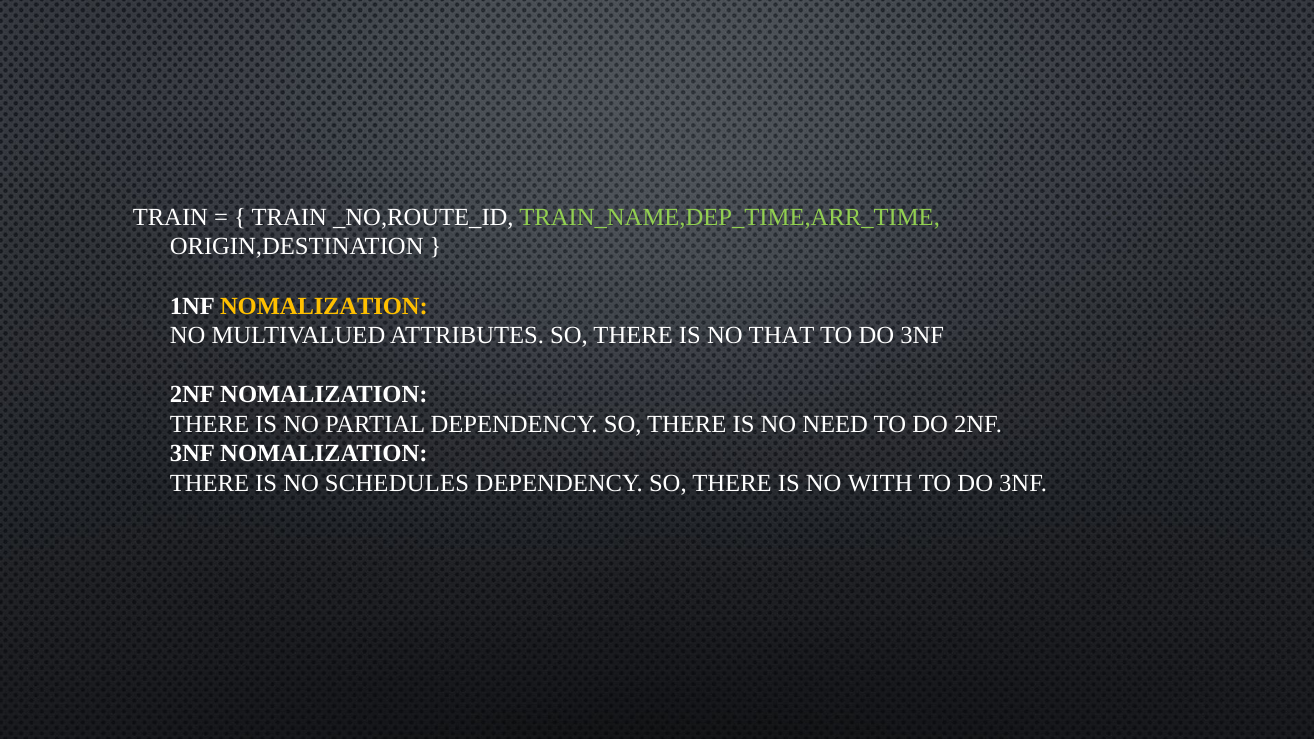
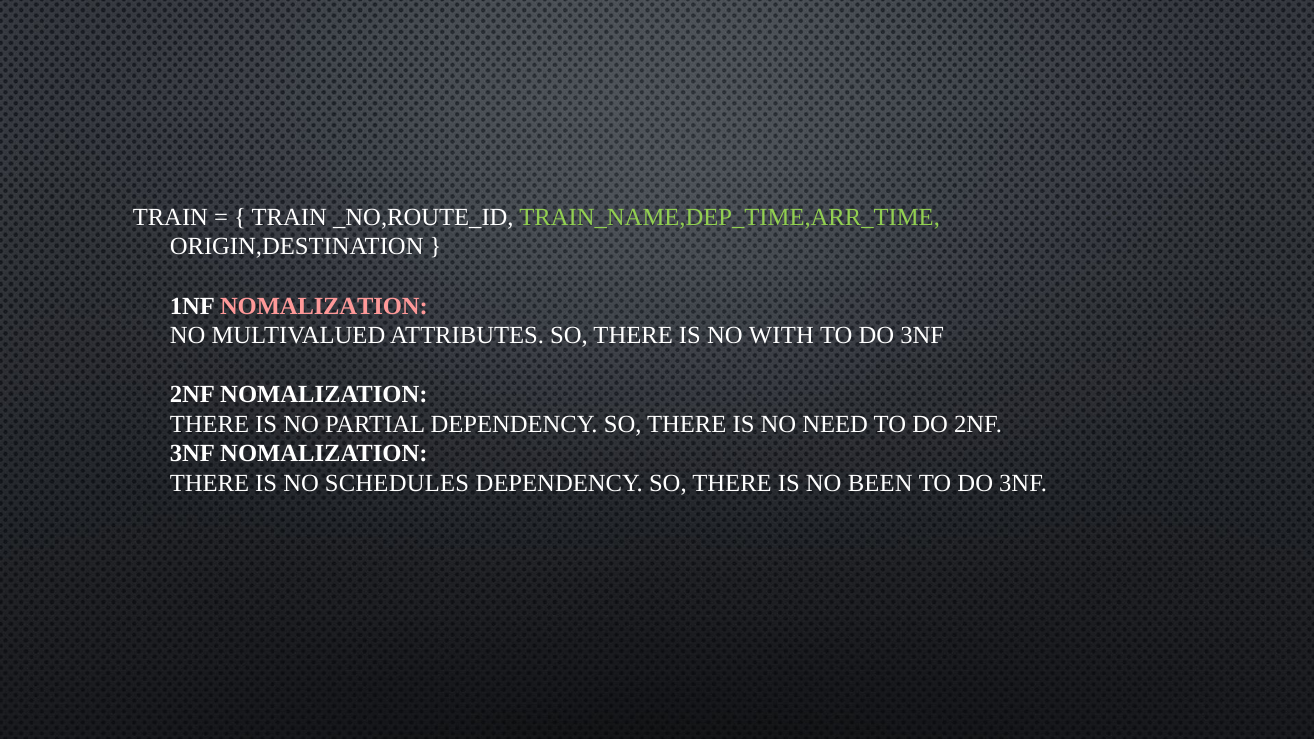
NOMALIZATION colour: yellow -> pink (324, 306)
THAT: THAT -> WITH (781, 336)
WITH: WITH -> BEEN (880, 483)
